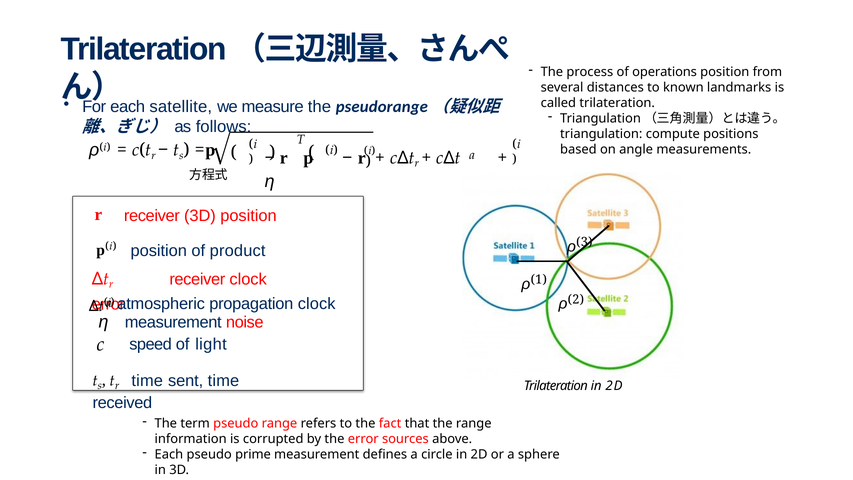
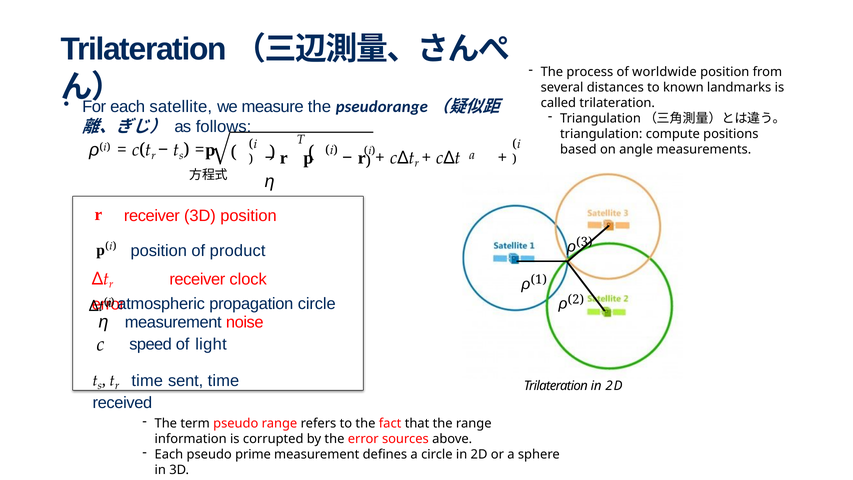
operations: operations -> worldwide (664, 72)
propagation clock: clock -> circle (317, 304)
